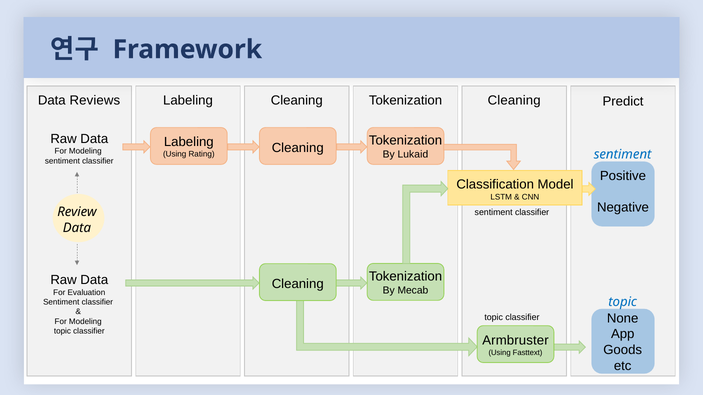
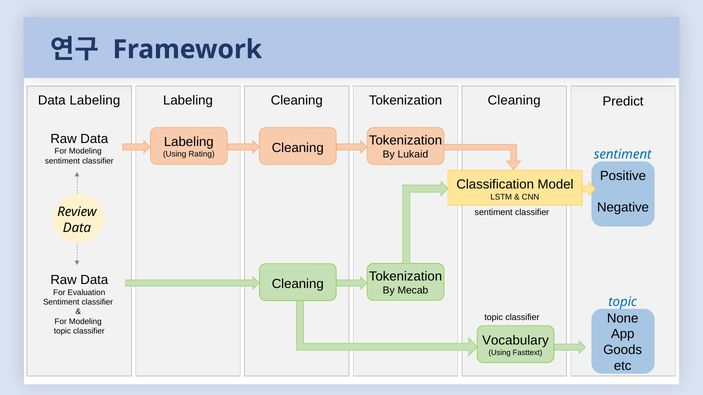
Data Reviews: Reviews -> Labeling (95, 101)
Armbruster: Armbruster -> Vocabulary (516, 341)
